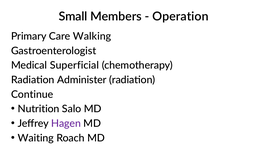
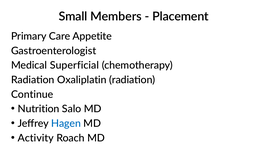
Operation: Operation -> Placement (181, 17)
Walking: Walking -> Appetite (92, 36)
Administer: Administer -> Oxaliplatin (82, 80)
Hagen colour: purple -> blue (66, 124)
Waiting: Waiting -> Activity (36, 139)
